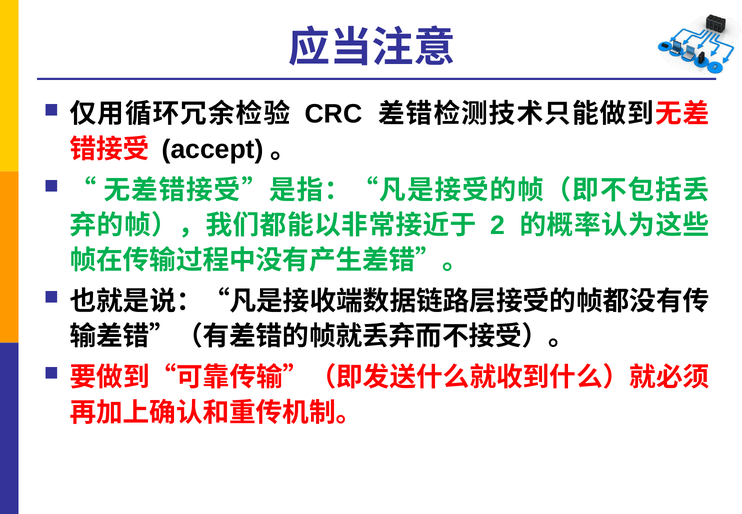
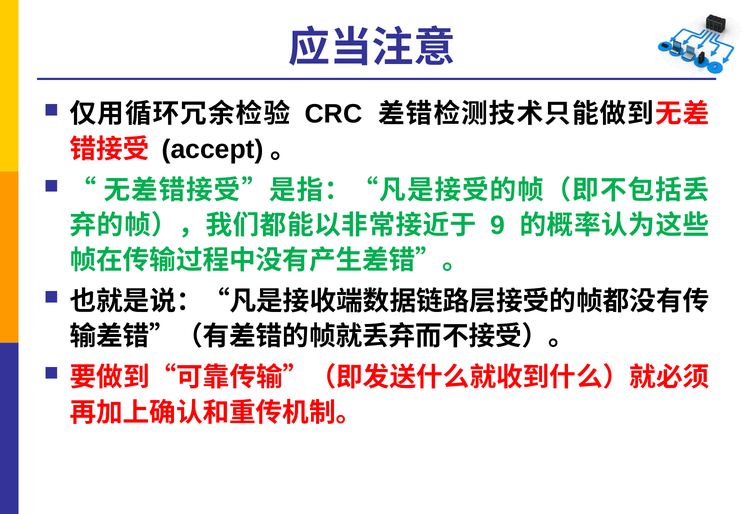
2: 2 -> 9 (497, 225)
